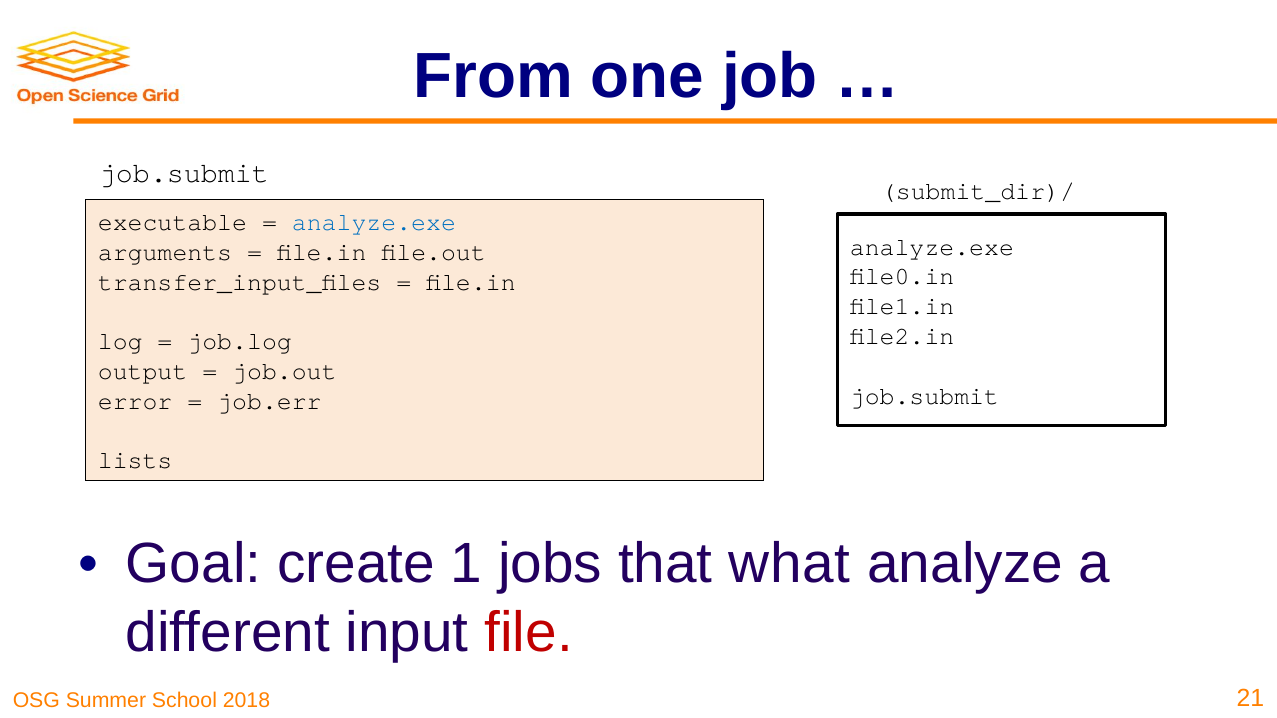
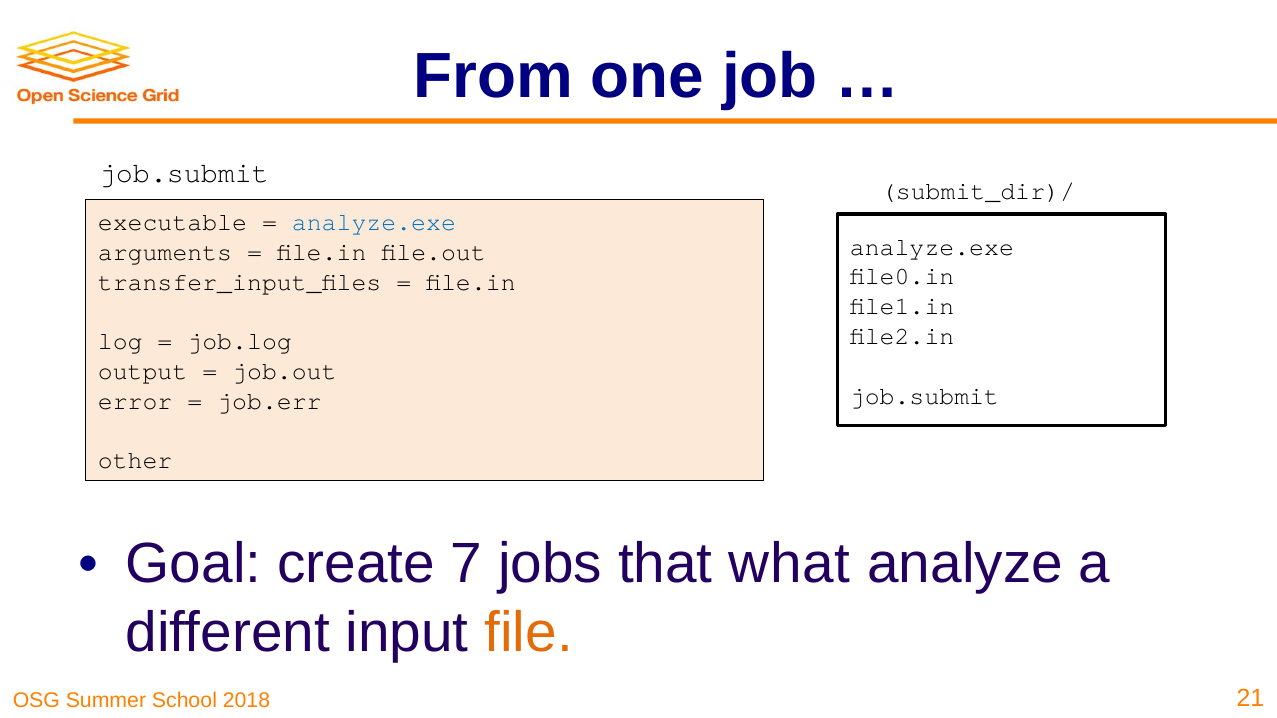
lists: lists -> other (135, 461)
1: 1 -> 7 (467, 564)
file colour: red -> orange (529, 633)
